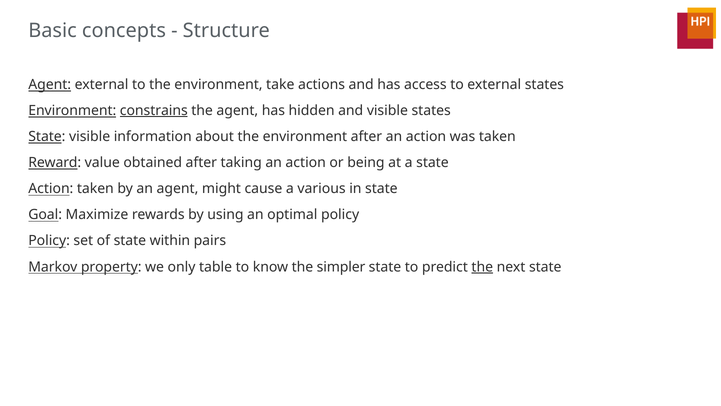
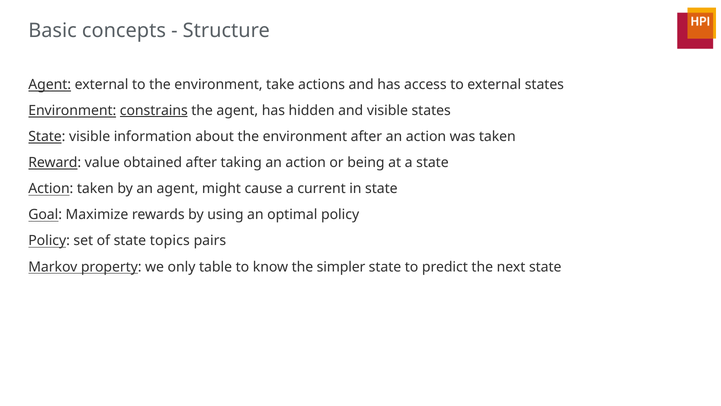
various: various -> current (322, 188)
within: within -> topics (170, 241)
the underline: present -> none (482, 267)
